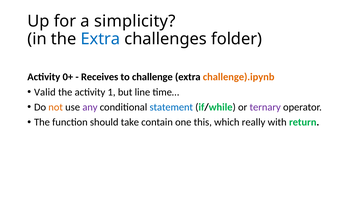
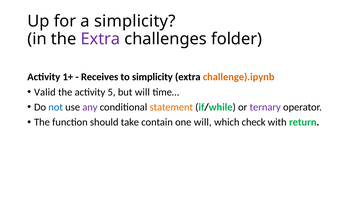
Extra colour: blue -> purple (100, 39)
0+: 0+ -> 1+ (68, 77)
to challenge: challenge -> simplicity (152, 77)
1: 1 -> 5 (112, 92)
but line: line -> will (142, 92)
not colour: orange -> blue (56, 107)
statement colour: blue -> orange (171, 107)
one this: this -> will (203, 122)
really: really -> check (254, 122)
